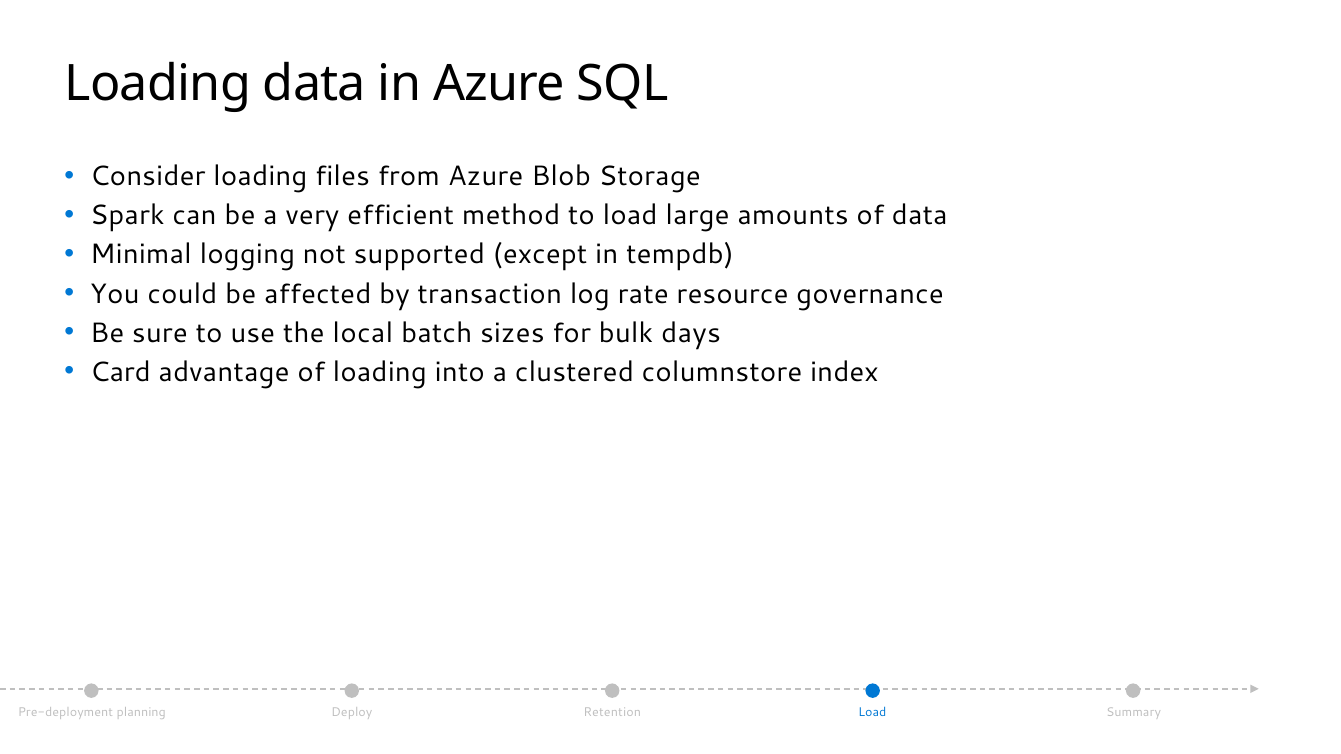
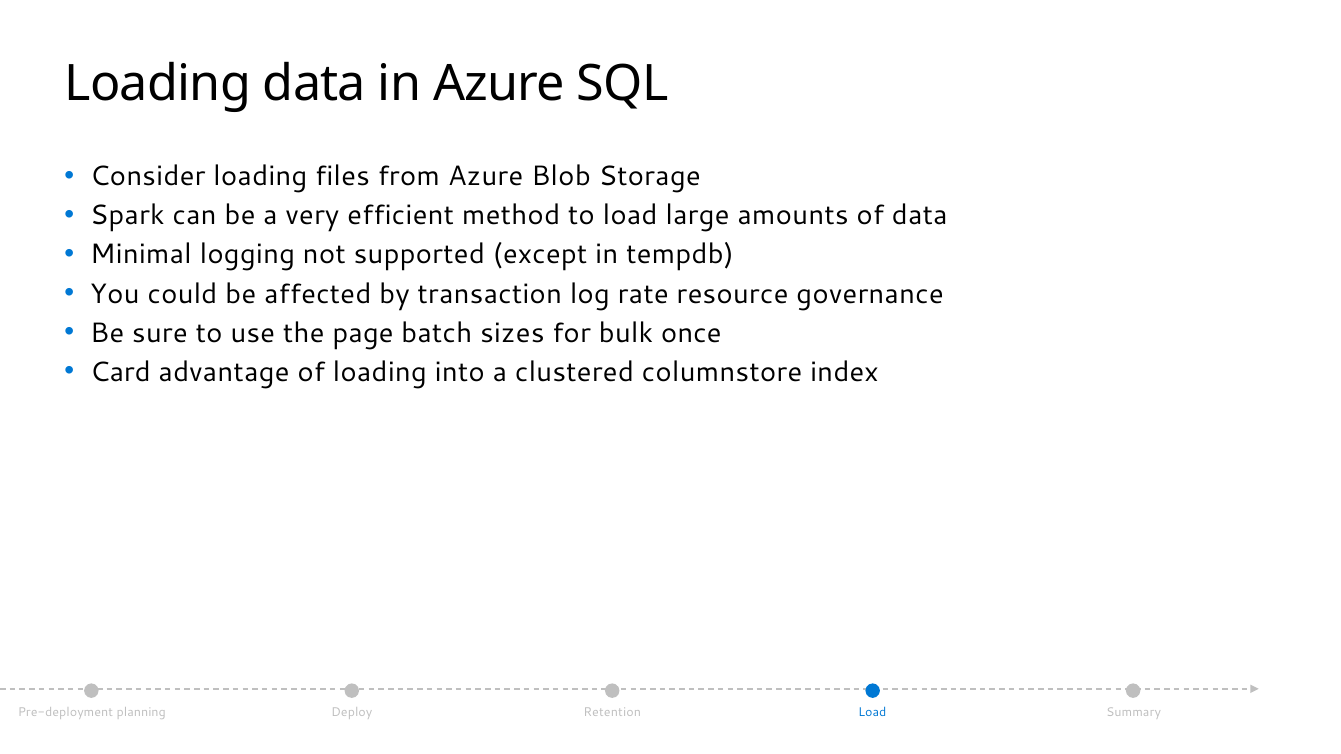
local: local -> page (363, 333)
days: days -> once (691, 333)
